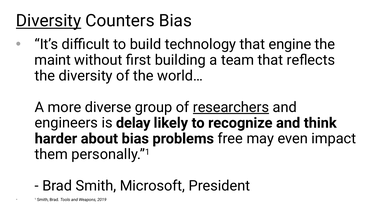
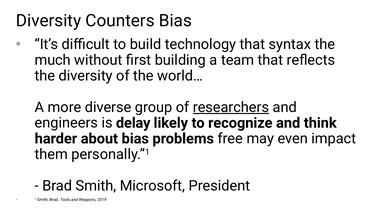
Diversity underline: present -> none (49, 21)
engine: engine -> syntax (290, 45)
maint: maint -> much (53, 60)
